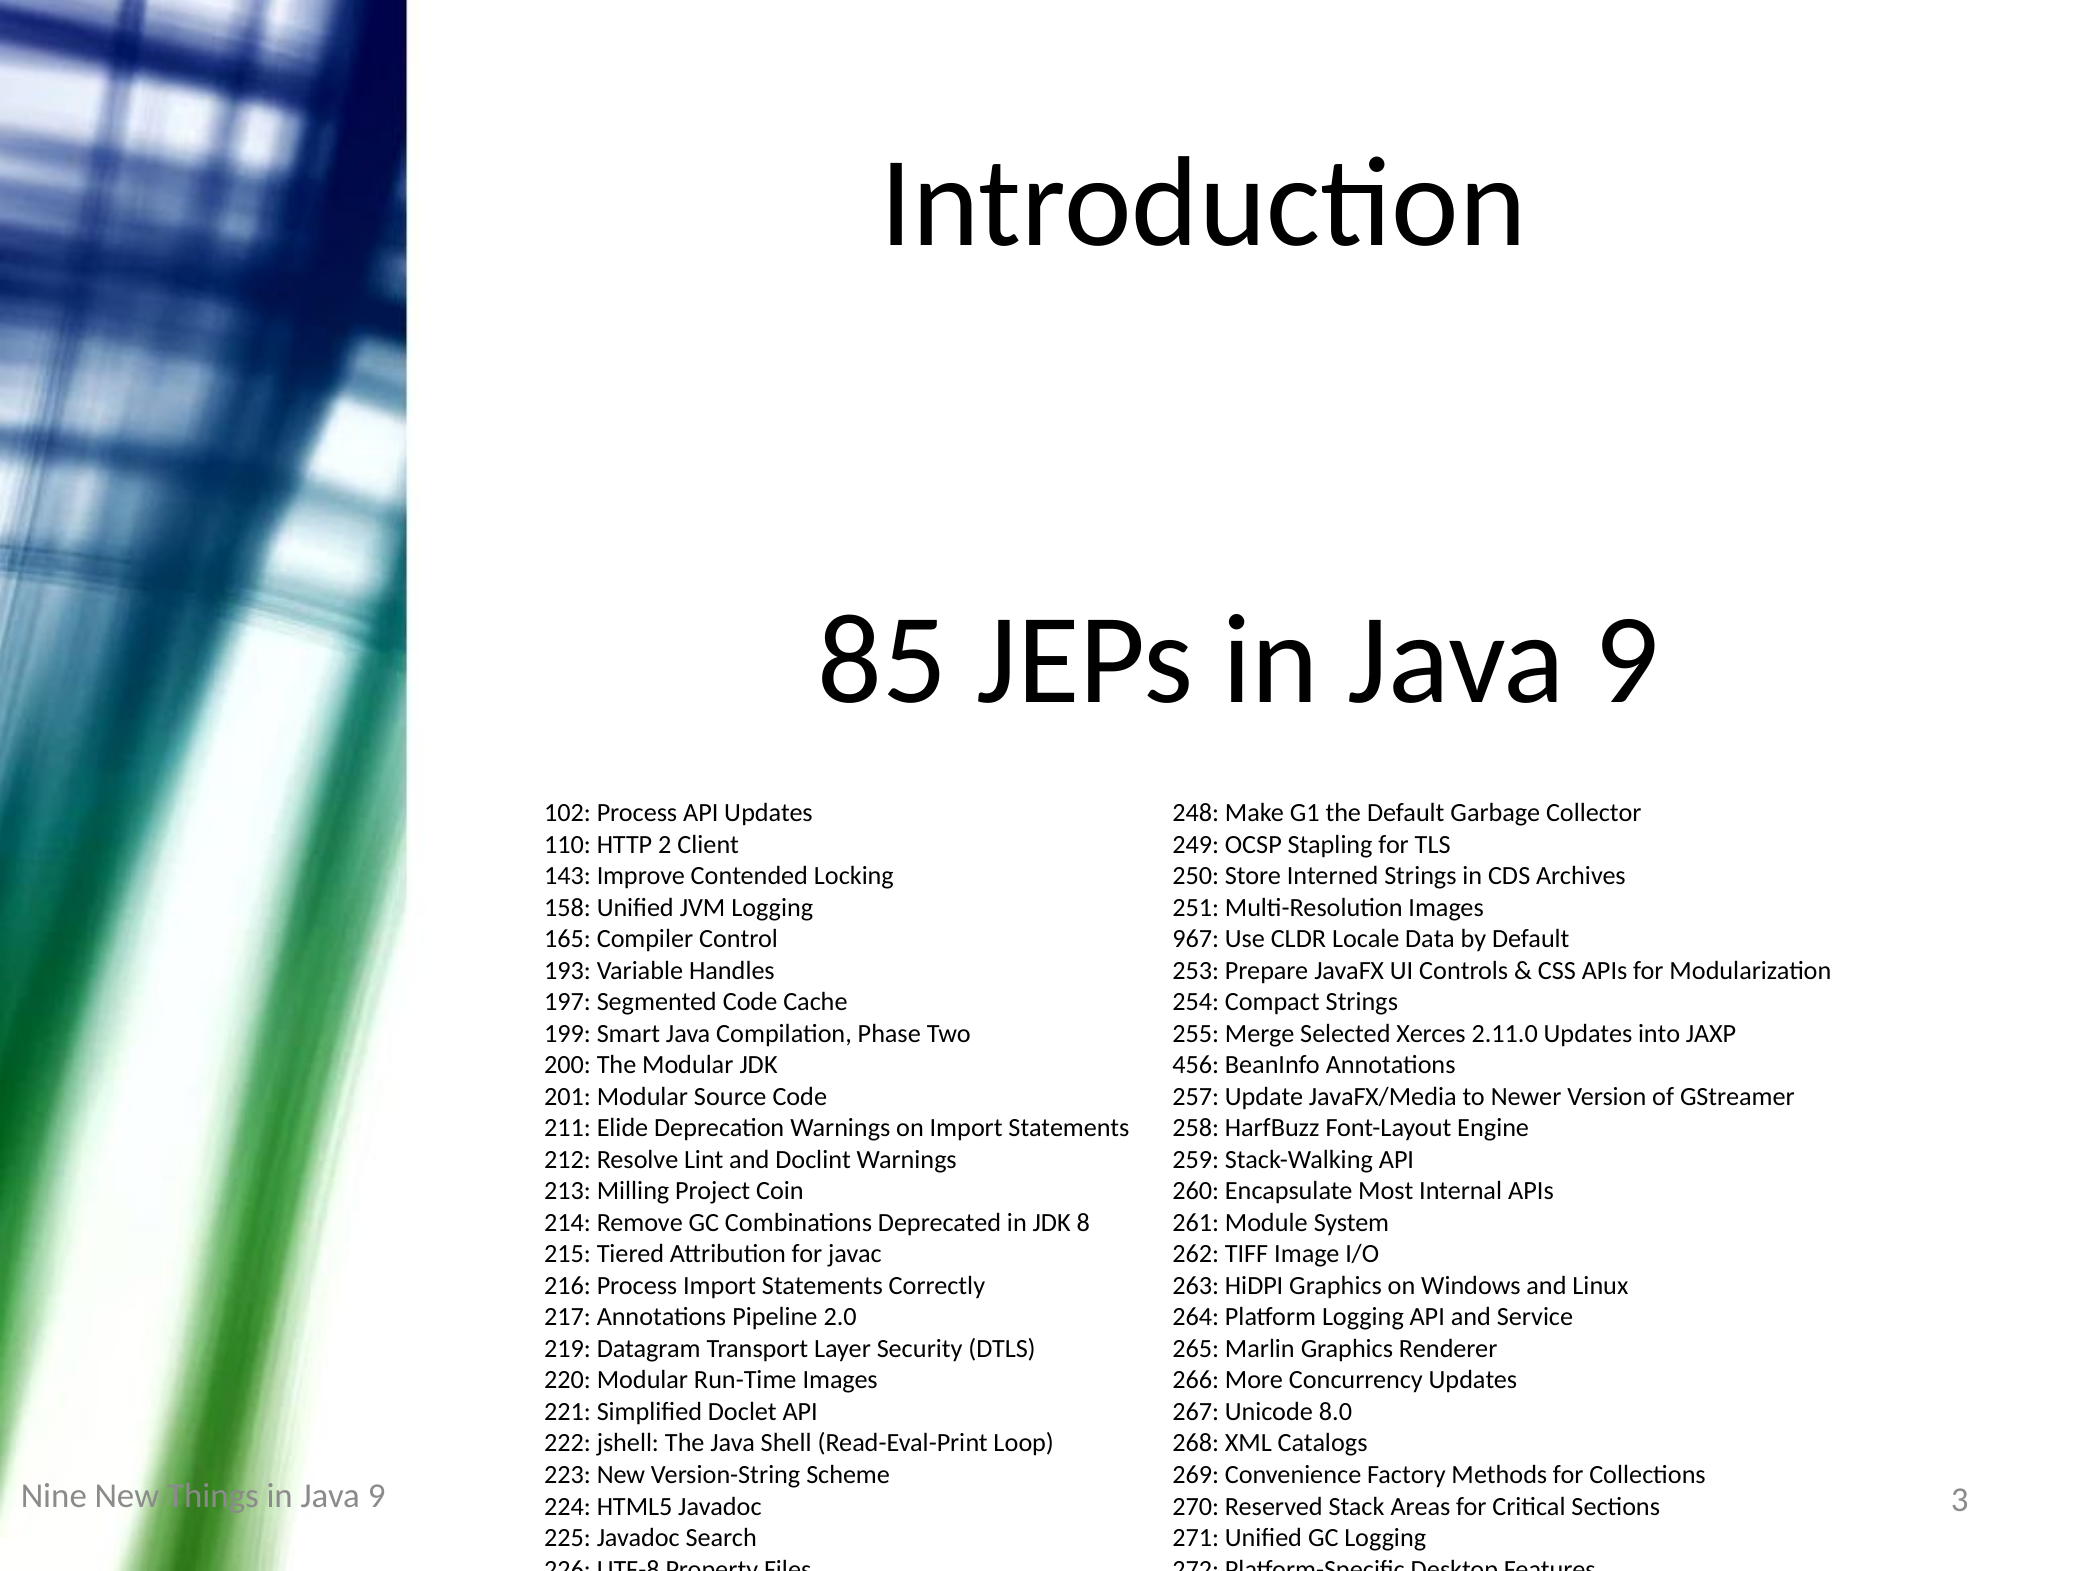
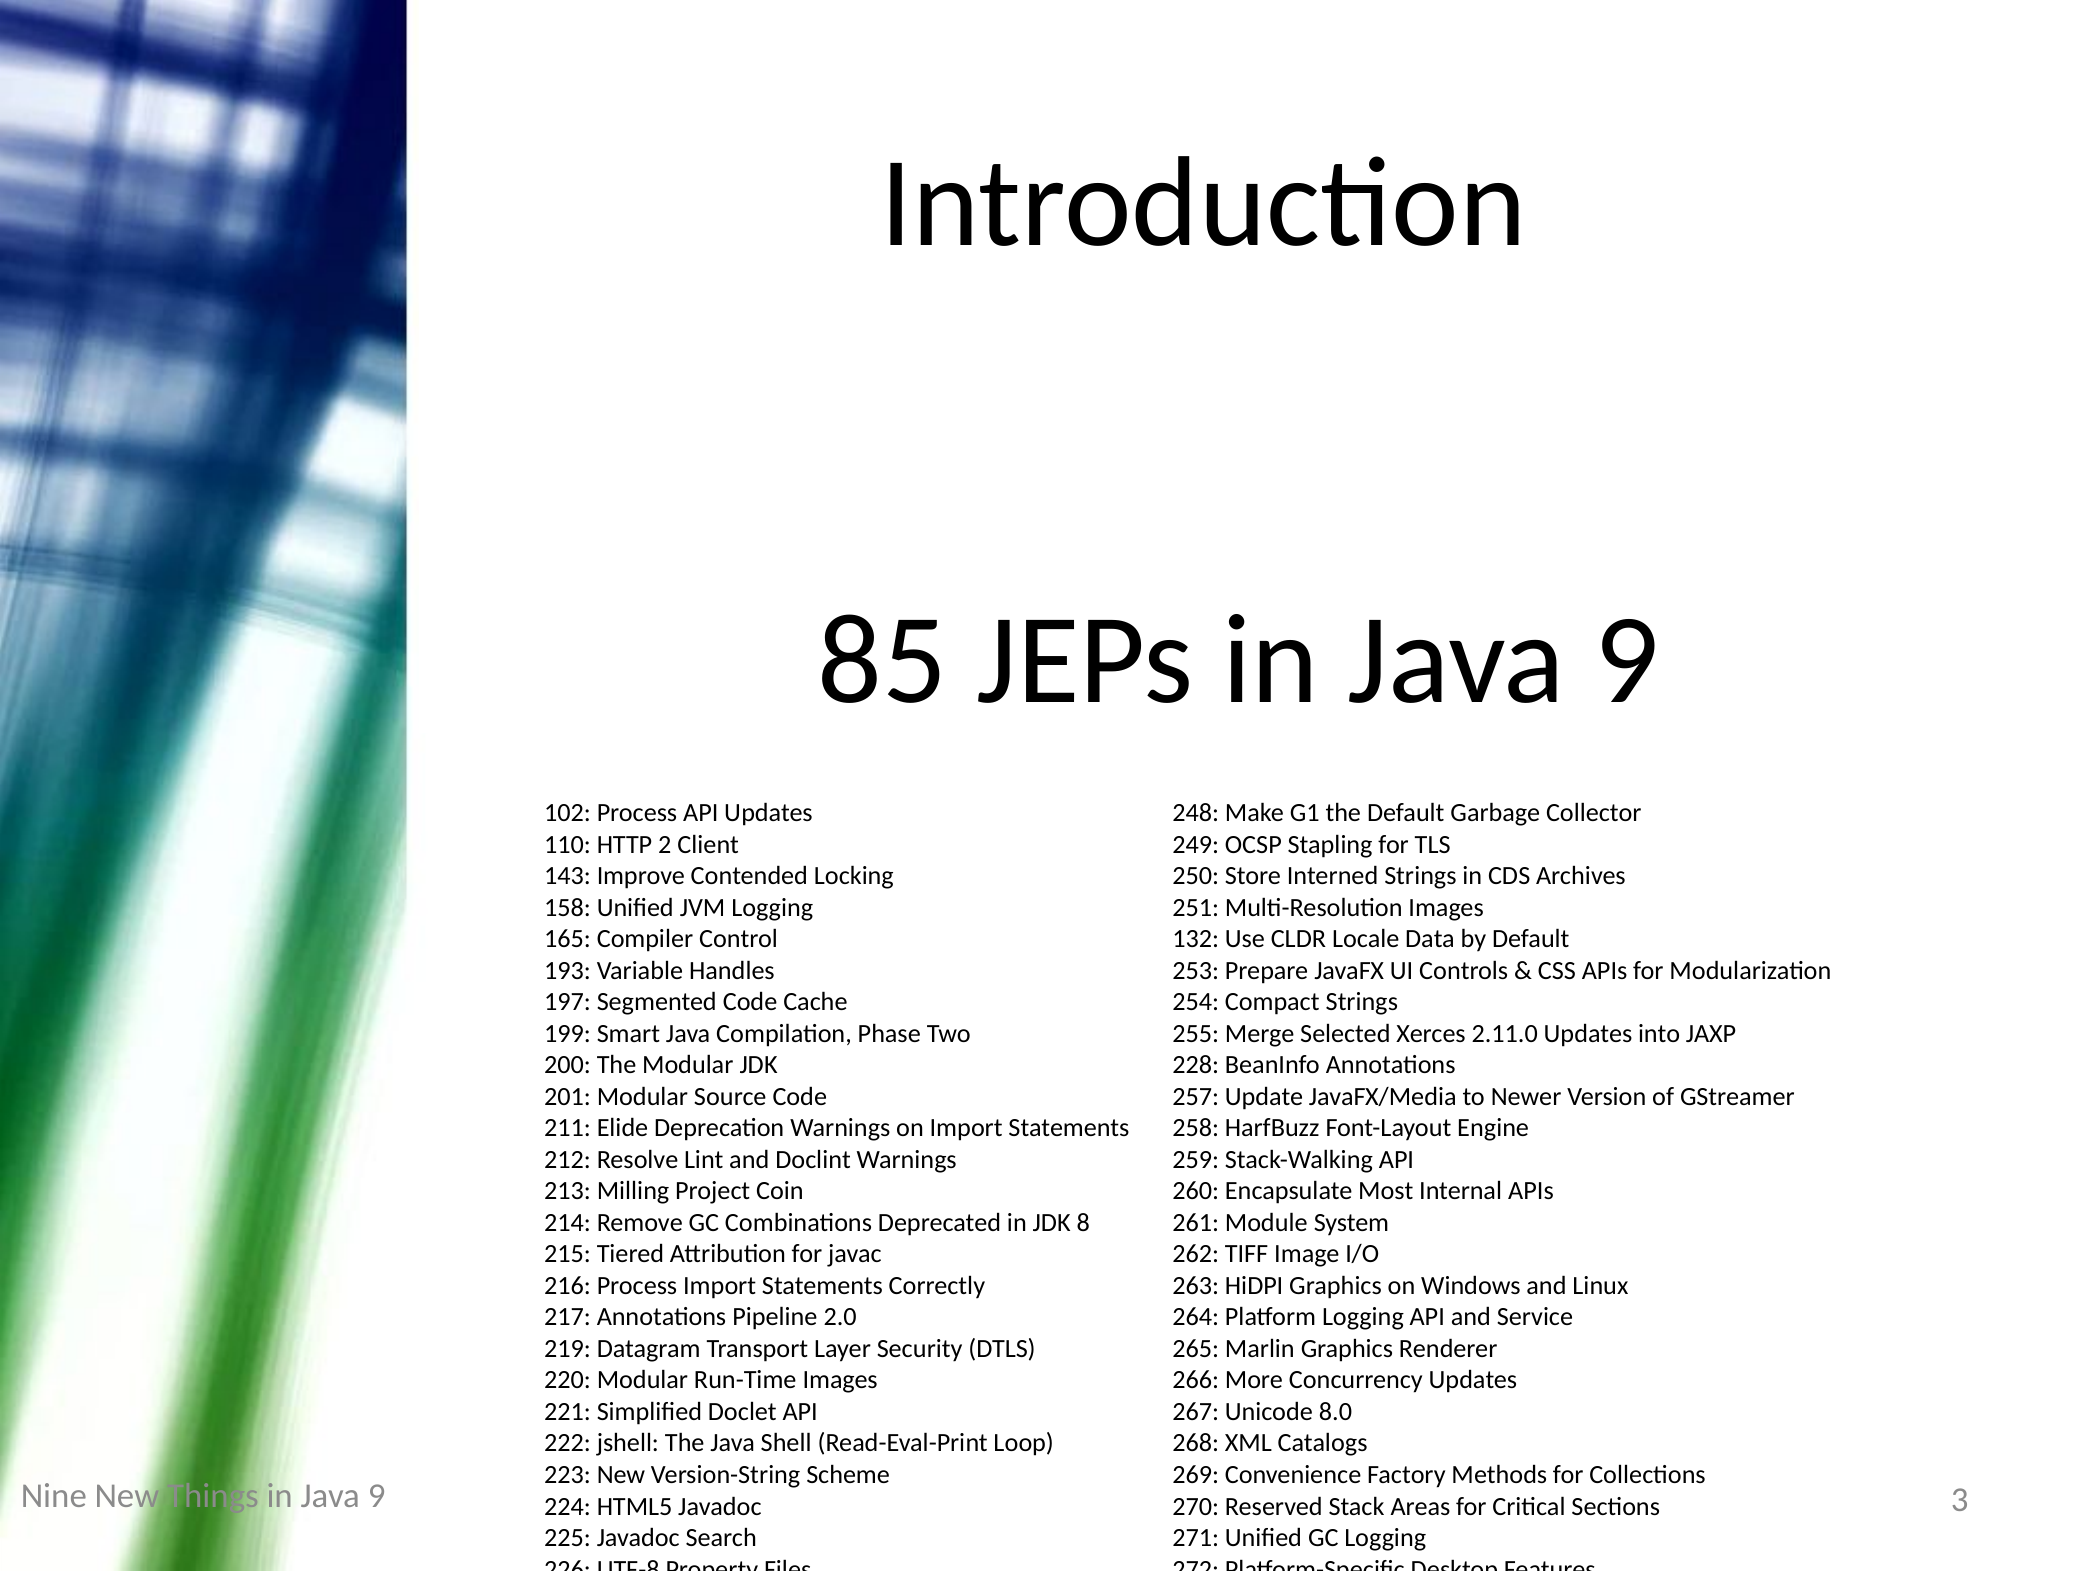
967: 967 -> 132 (1196, 939)
JDK 456: 456 -> 228 (1196, 1065)
